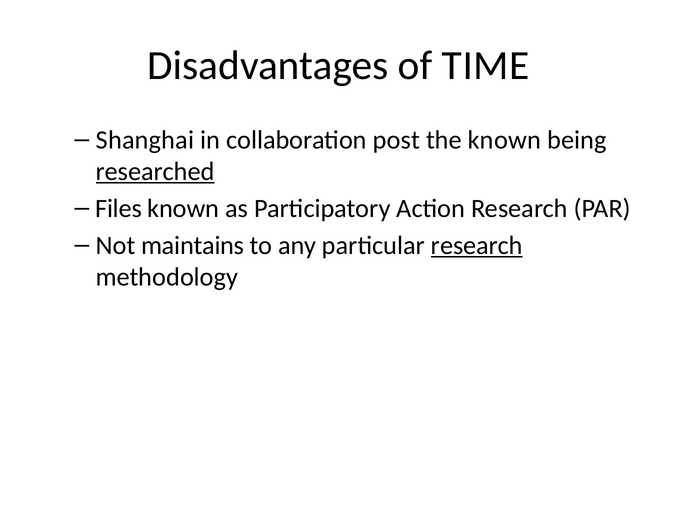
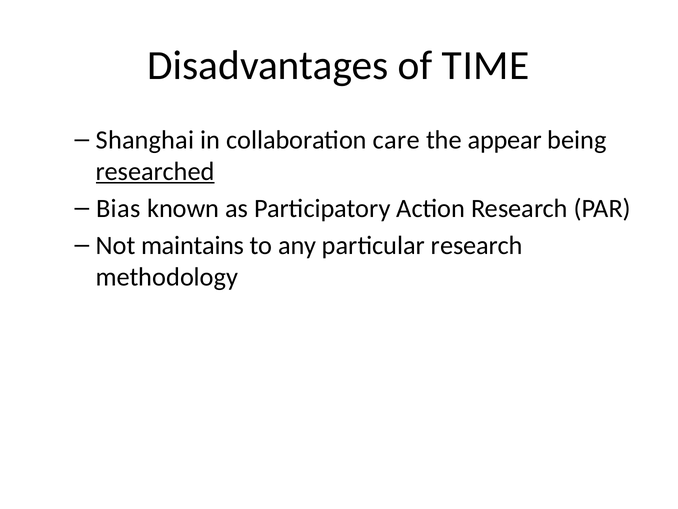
post: post -> care (396, 140)
the known: known -> appear (505, 140)
Files: Files -> Bias (118, 208)
research underline: present -> none (477, 245)
